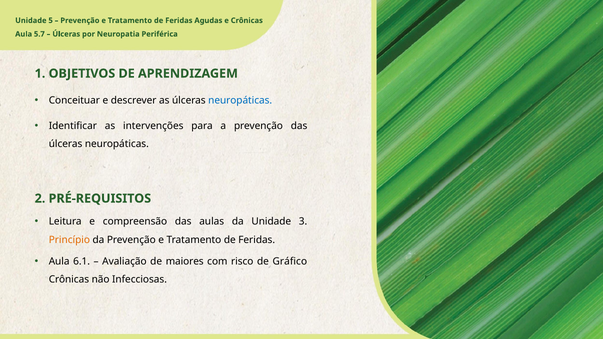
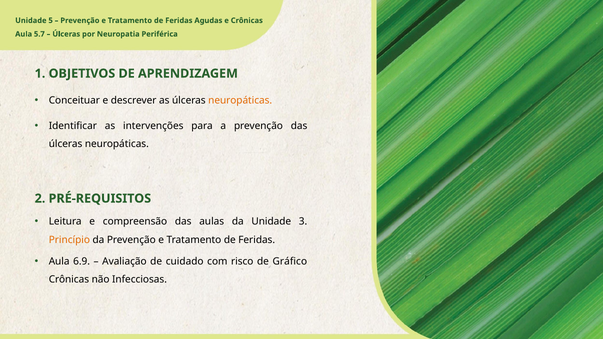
neuropáticas colour: blue -> orange (240, 100)
6.1: 6.1 -> 6.9 (82, 262)
maiores: maiores -> cuidado (185, 262)
